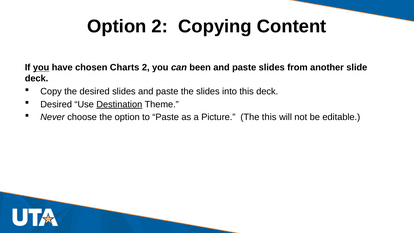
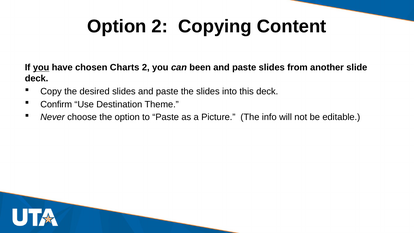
Desired: Desired -> Confirm (56, 104)
Destination underline: present -> none (119, 104)
The this: this -> info (269, 117)
